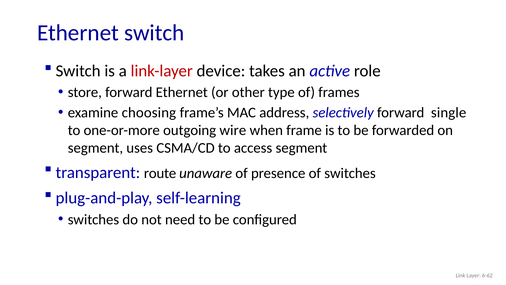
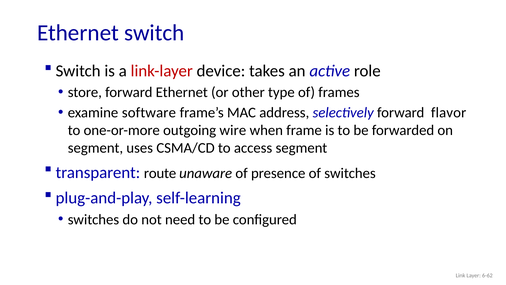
choosing: choosing -> software (149, 112)
single: single -> flavor (449, 112)
